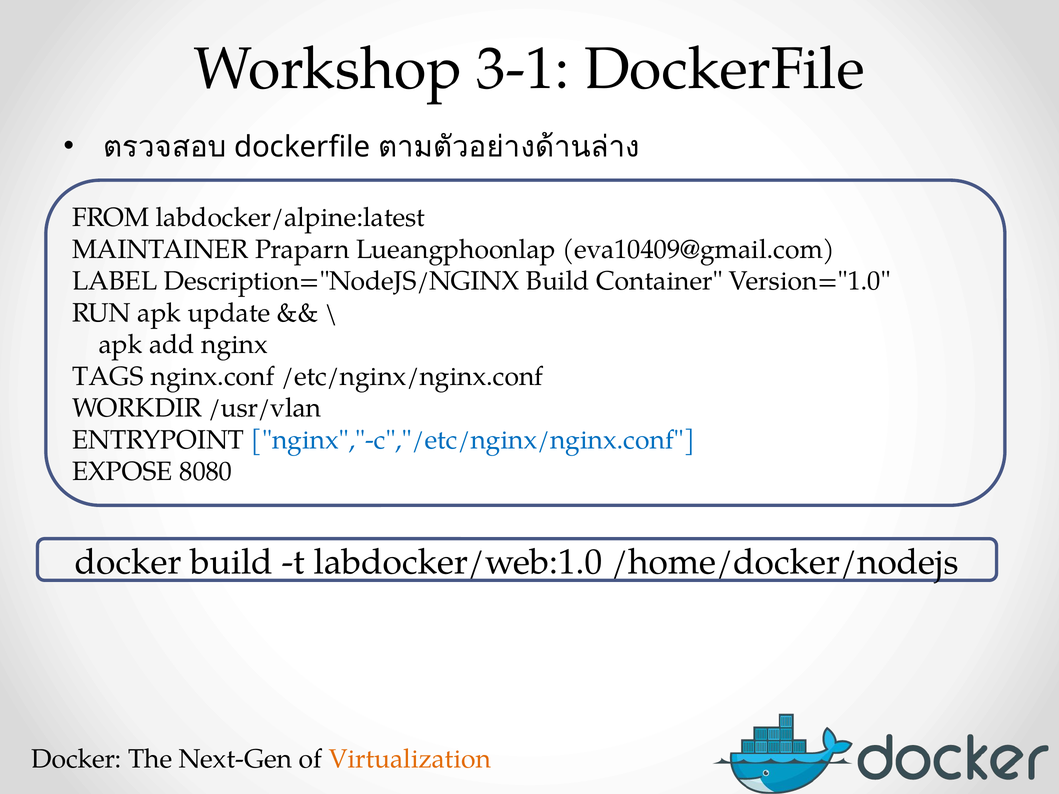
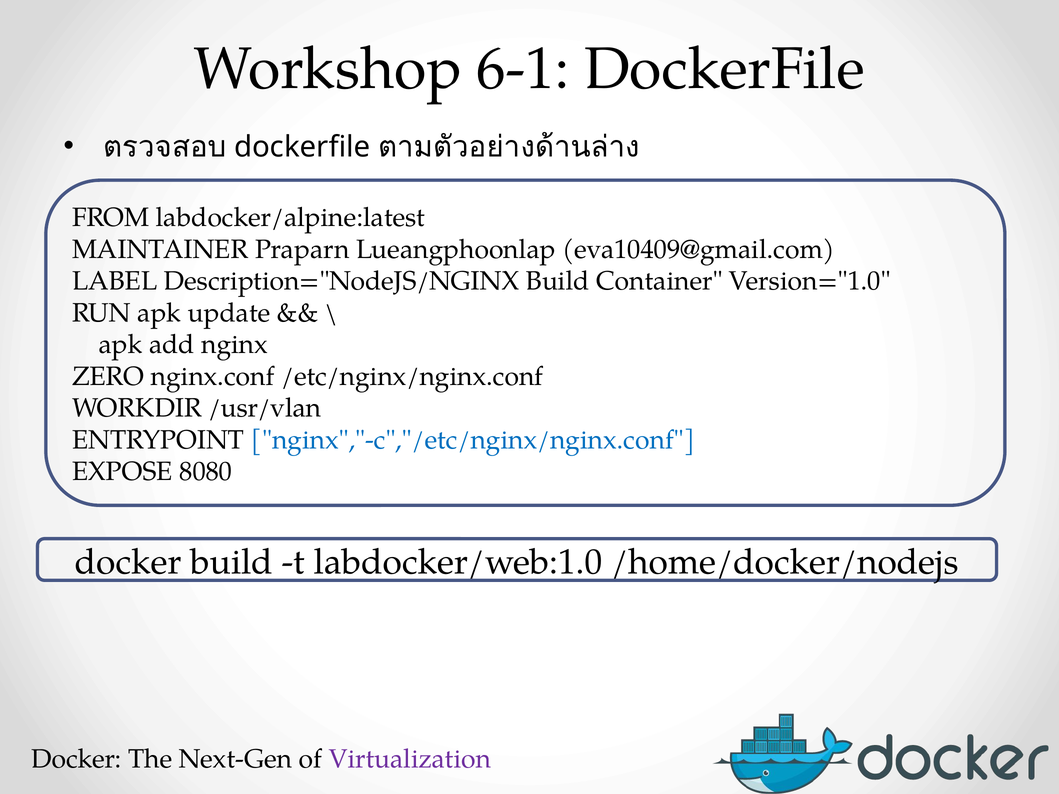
3-1: 3-1 -> 6-1 (523, 69)
TAGS: TAGS -> ZERO (108, 377)
Virtualization colour: orange -> purple (410, 759)
